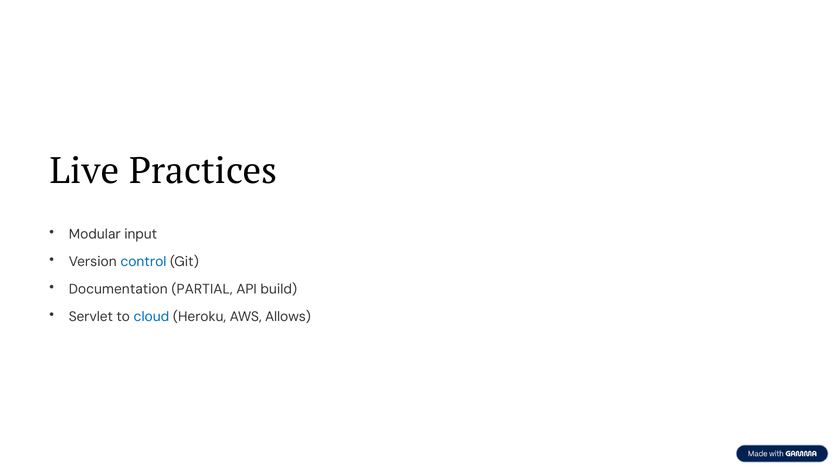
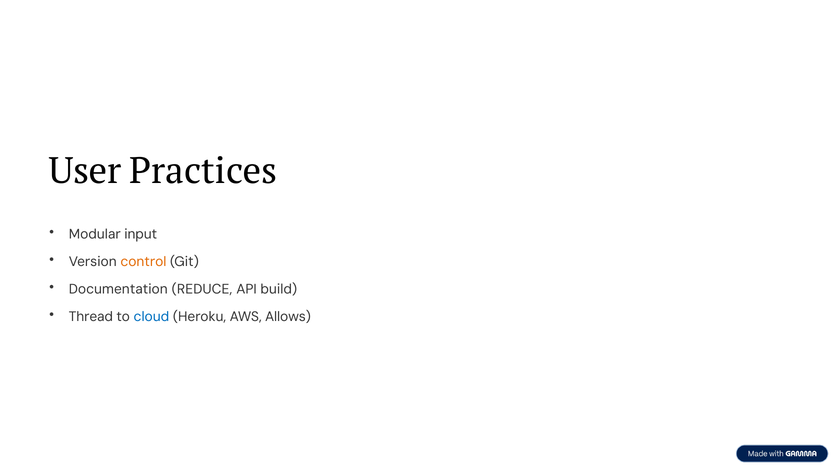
Live: Live -> User (85, 172)
control colour: blue -> orange (143, 262)
PARTIAL: PARTIAL -> REDUCE (202, 290)
Servlet: Servlet -> Thread (91, 317)
